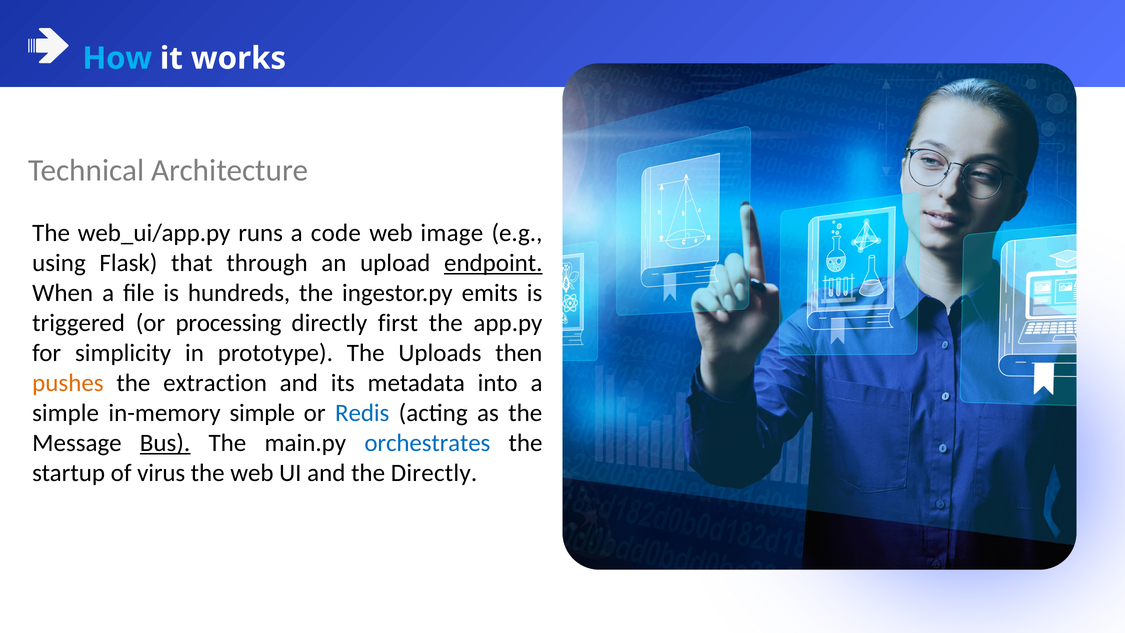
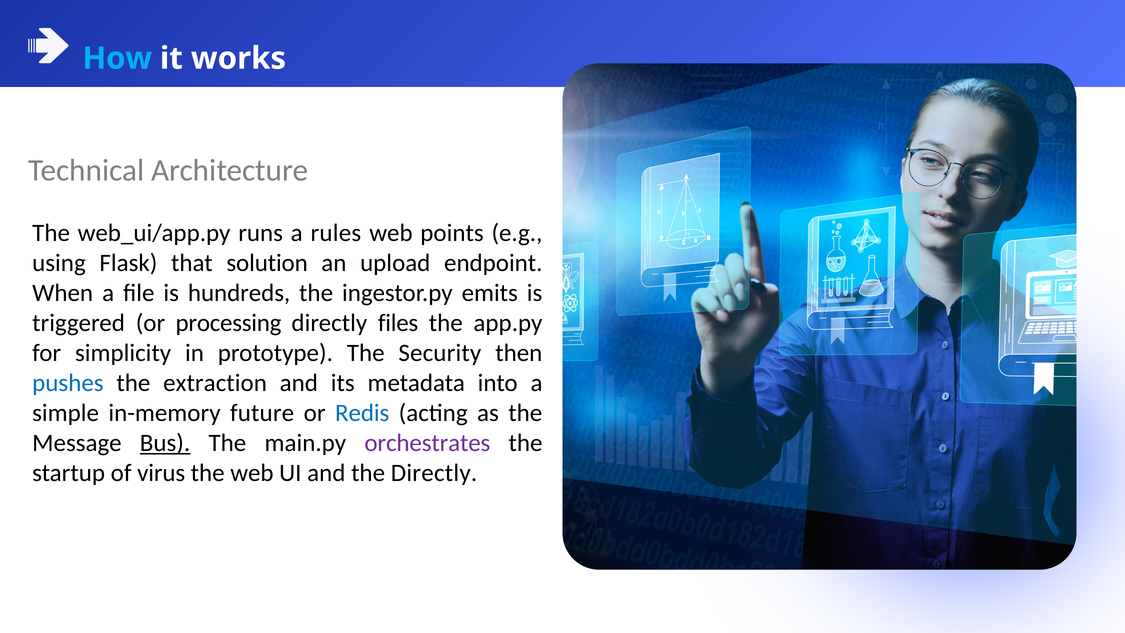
code: code -> rules (336, 233)
image: image -> points (452, 233)
through: through -> solution (267, 263)
endpoint underline: present -> none (493, 263)
first: first -> files (398, 323)
Uploads: Uploads -> Security (440, 353)
pushes colour: orange -> blue (68, 383)
in-memory simple: simple -> future (262, 413)
orchestrates colour: blue -> purple (427, 443)
